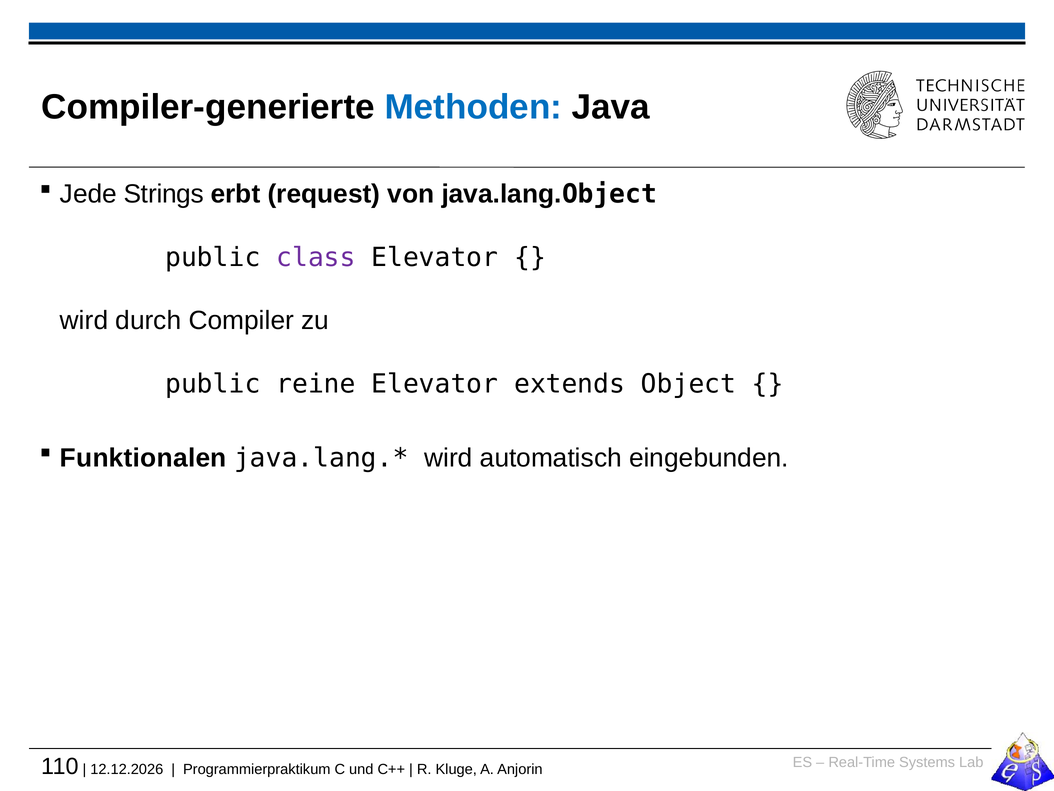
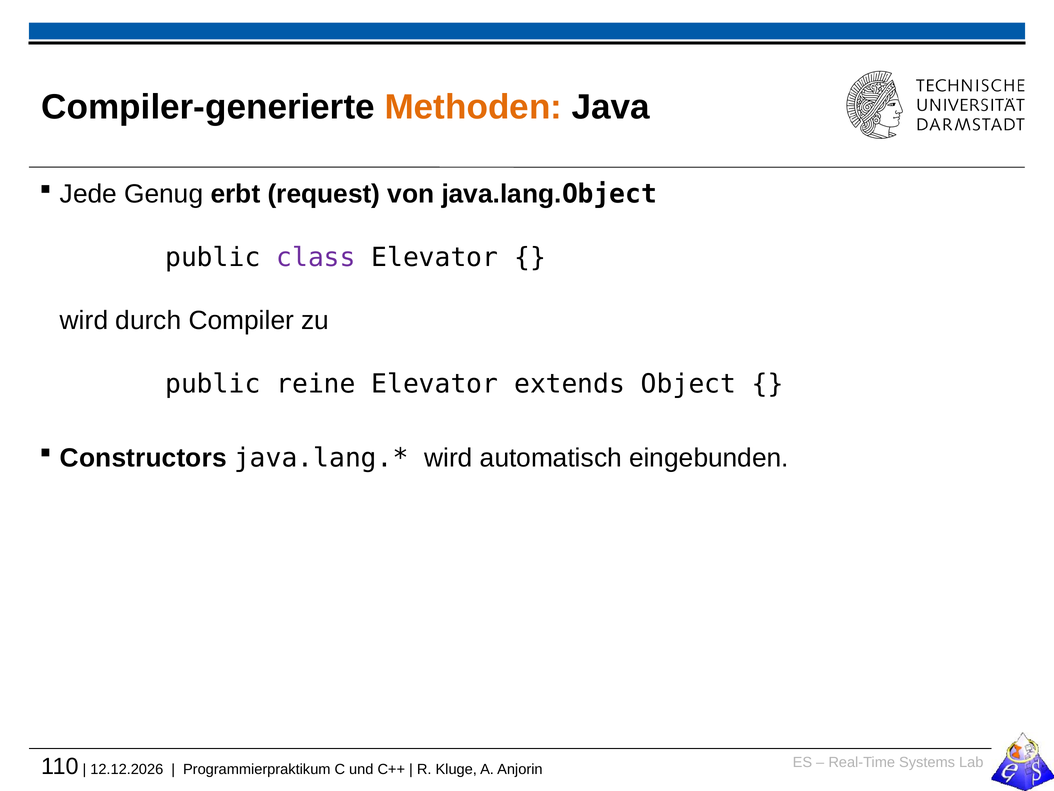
Methoden colour: blue -> orange (473, 107)
Strings: Strings -> Genug (164, 194)
Funktionalen: Funktionalen -> Constructors (143, 458)
